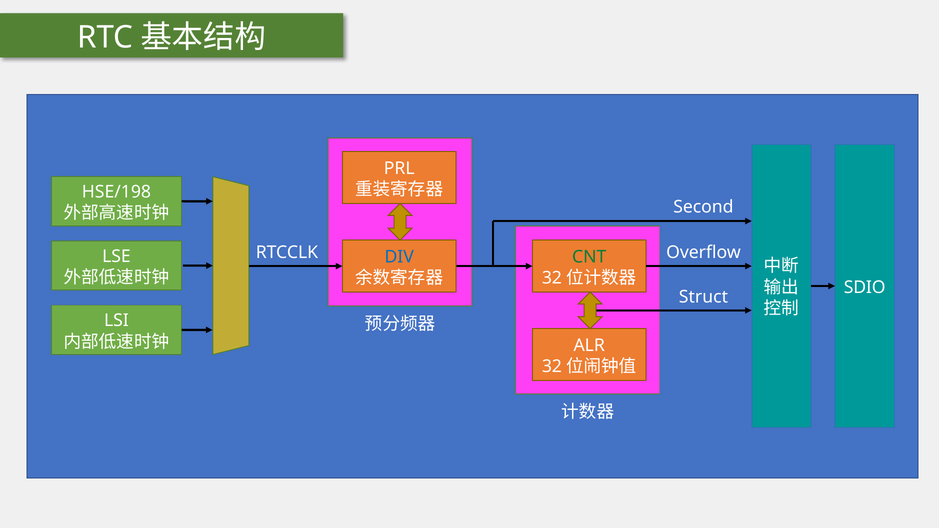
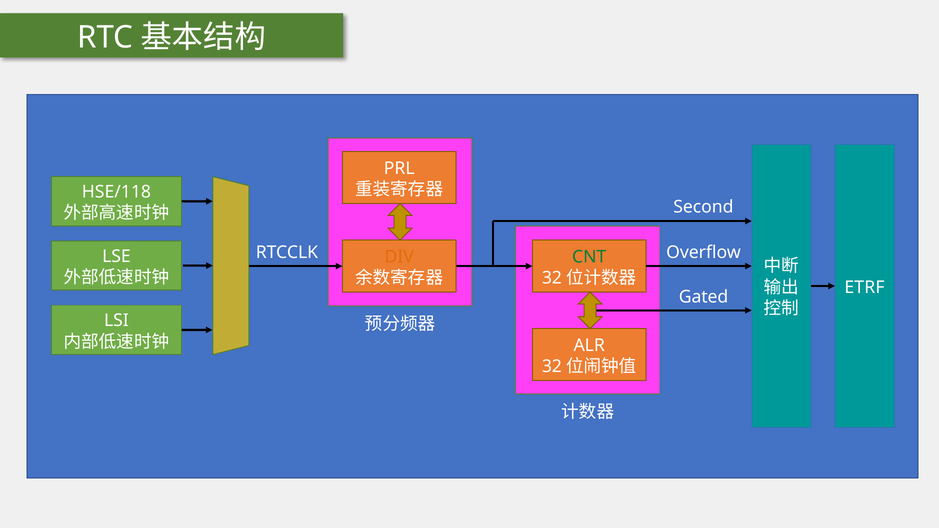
HSE/198: HSE/198 -> HSE/118 (116, 192)
DIV colour: blue -> orange (399, 257)
SDIO: SDIO -> ETRF (864, 287)
Struct: Struct -> Gated (703, 297)
